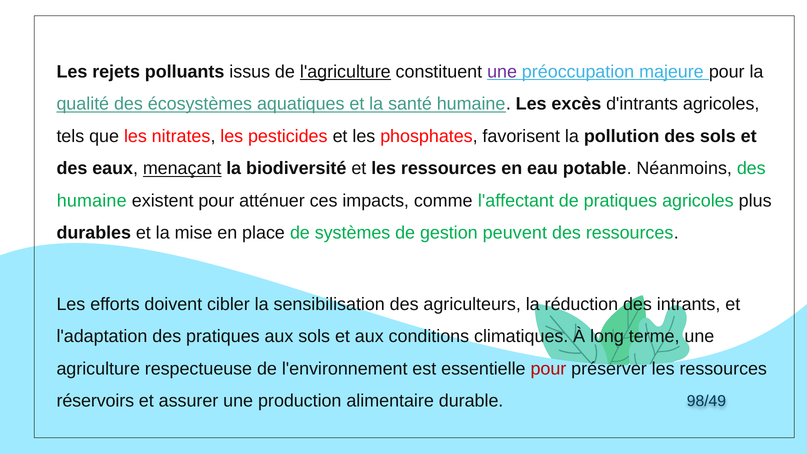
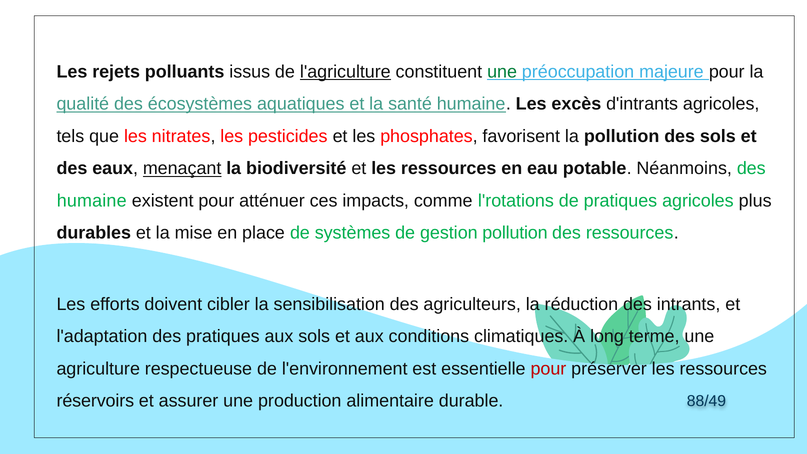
une colour: purple -> green (502, 72)
l'affectant: l'affectant -> l'rotations (516, 201)
gestion peuvent: peuvent -> pollution (515, 233)
98/49: 98/49 -> 88/49 (706, 401)
